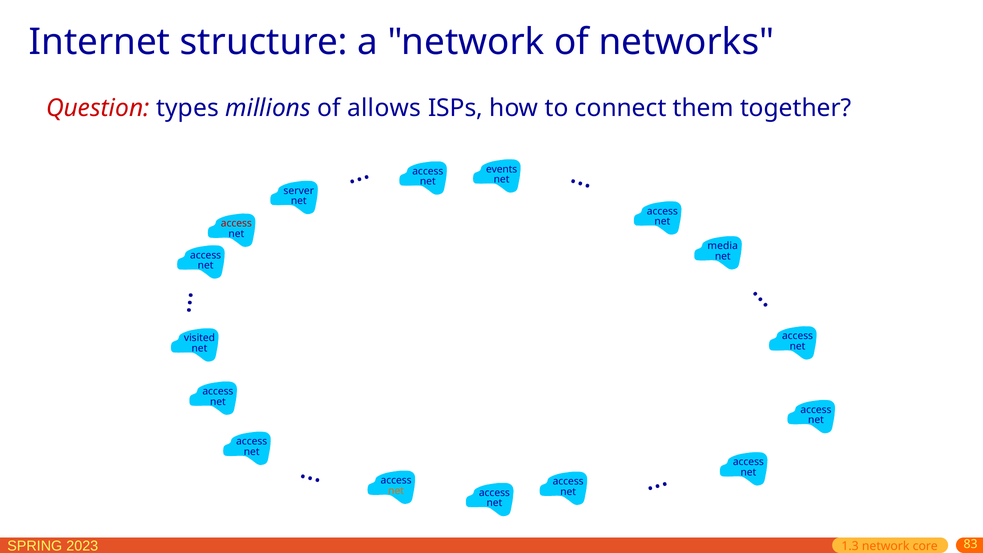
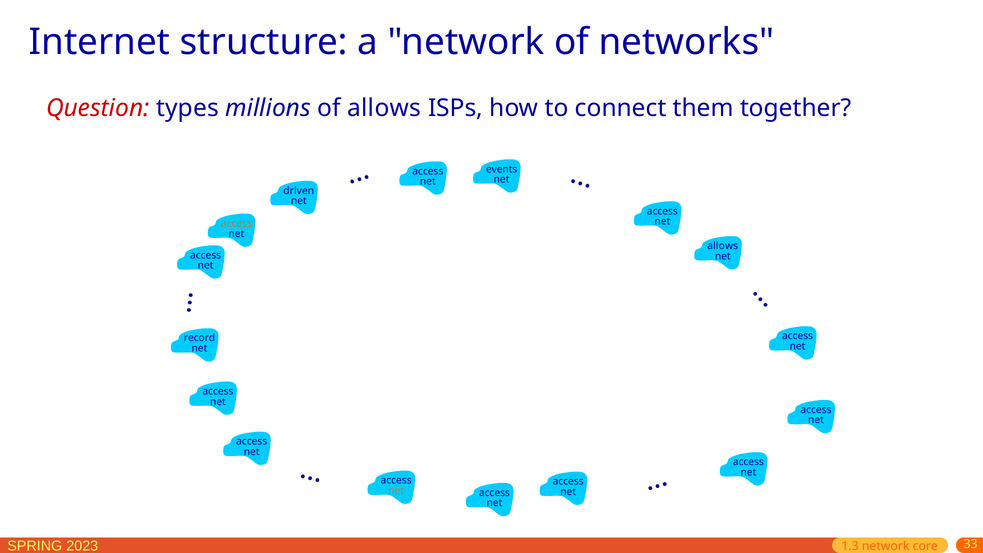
server: server -> driven (299, 191)
access colour: red -> orange (236, 223)
media: media -> allows (723, 246)
visited: visited -> record (199, 338)
83: 83 -> 33 (971, 544)
